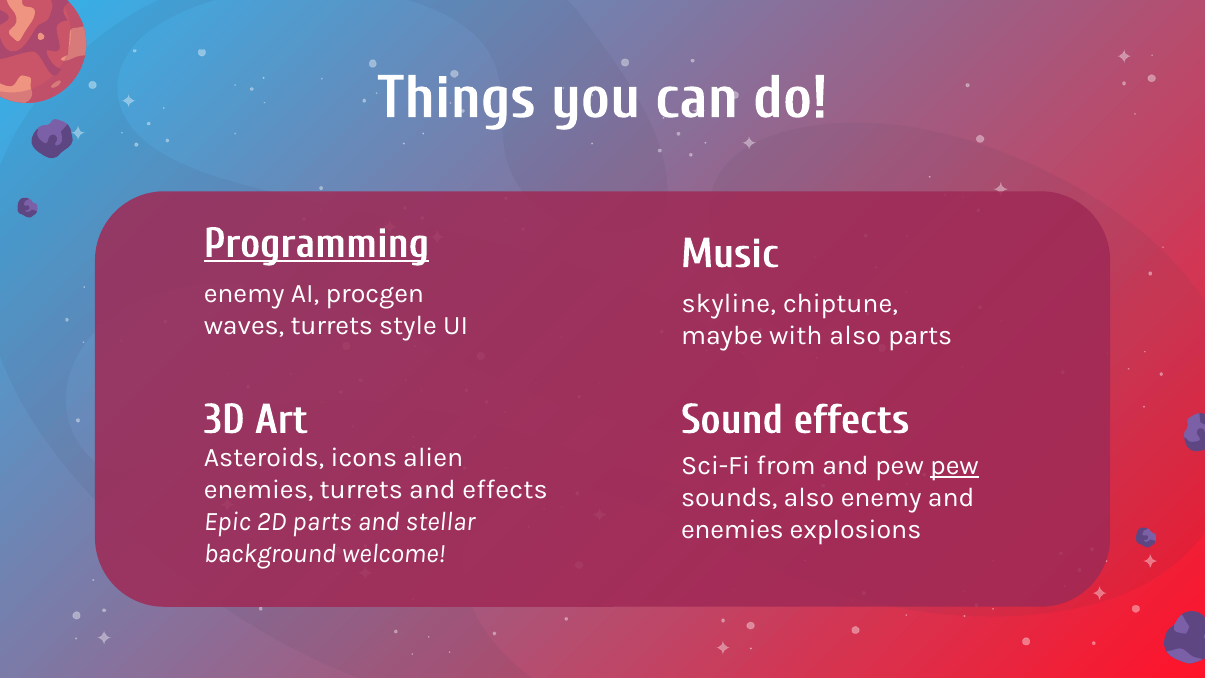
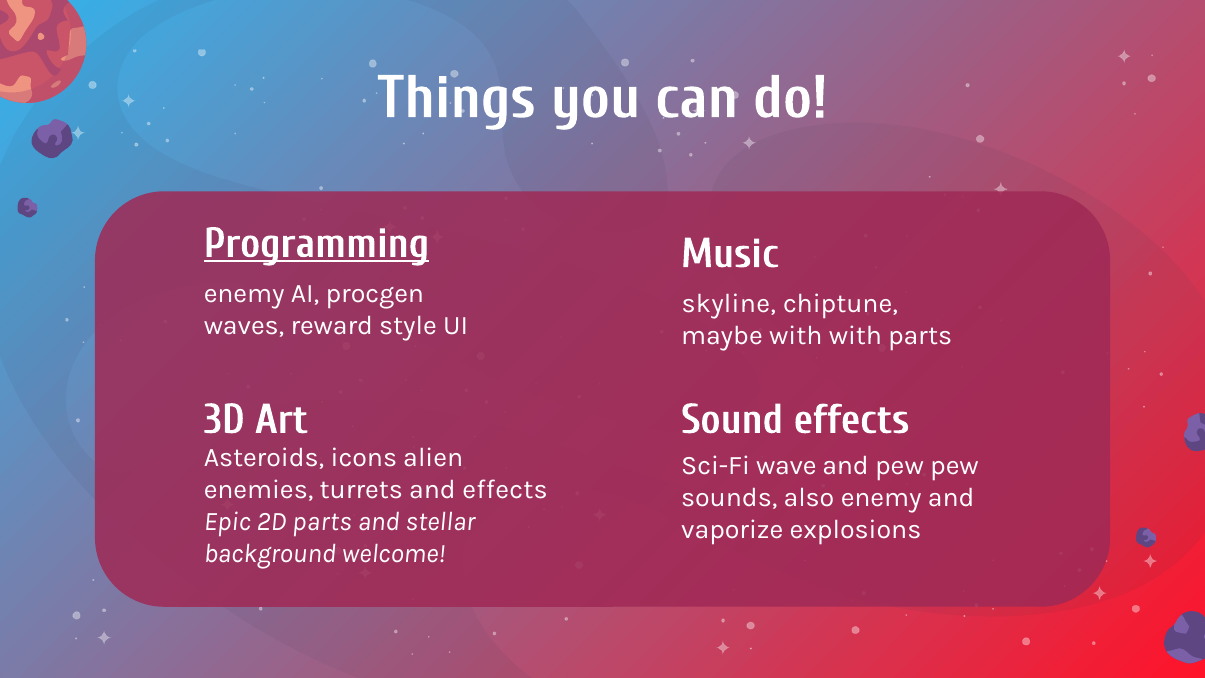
waves turrets: turrets -> reward (332, 325)
with also: also -> with (855, 336)
from: from -> wave (786, 465)
pew underline: present -> none (955, 465)
enemies: enemies -> vaporize (732, 529)
